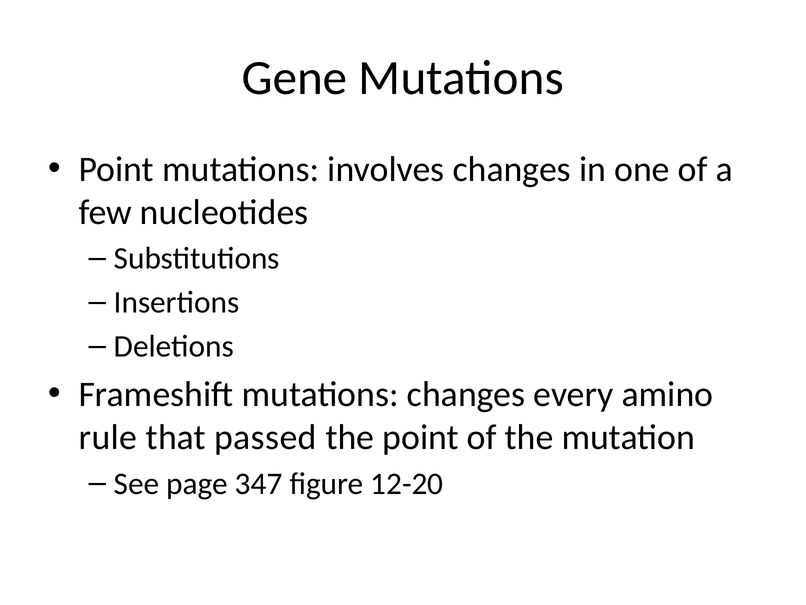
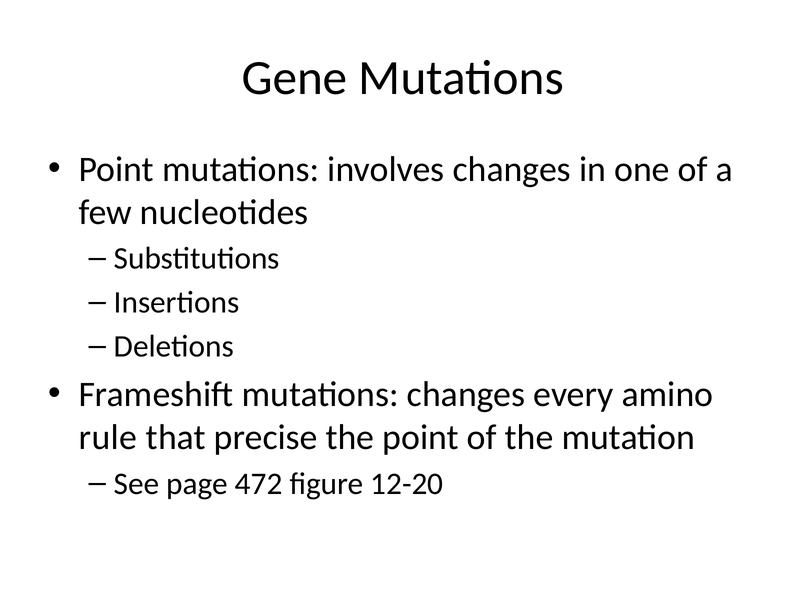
passed: passed -> precise (266, 437)
347: 347 -> 472 (259, 483)
